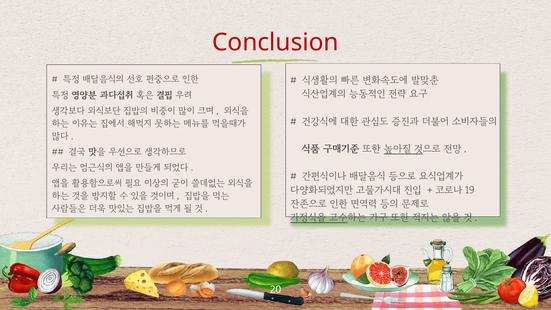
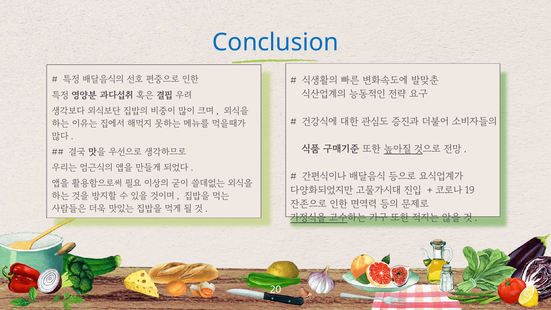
Conclusion colour: red -> blue (275, 43)
